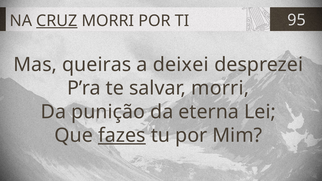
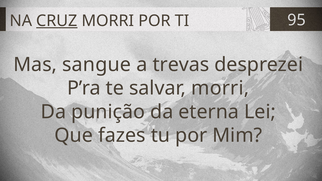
queiras: queiras -> sangue (97, 65)
deixei: deixei -> trevas (181, 65)
fazes underline: present -> none (122, 135)
